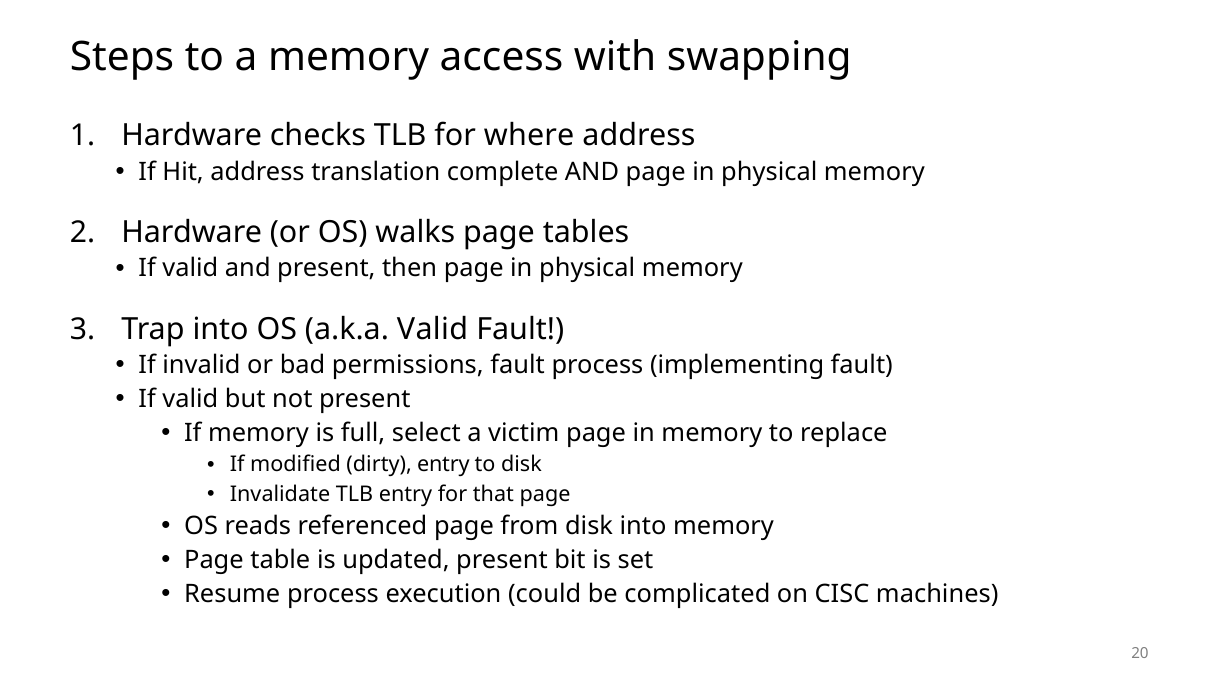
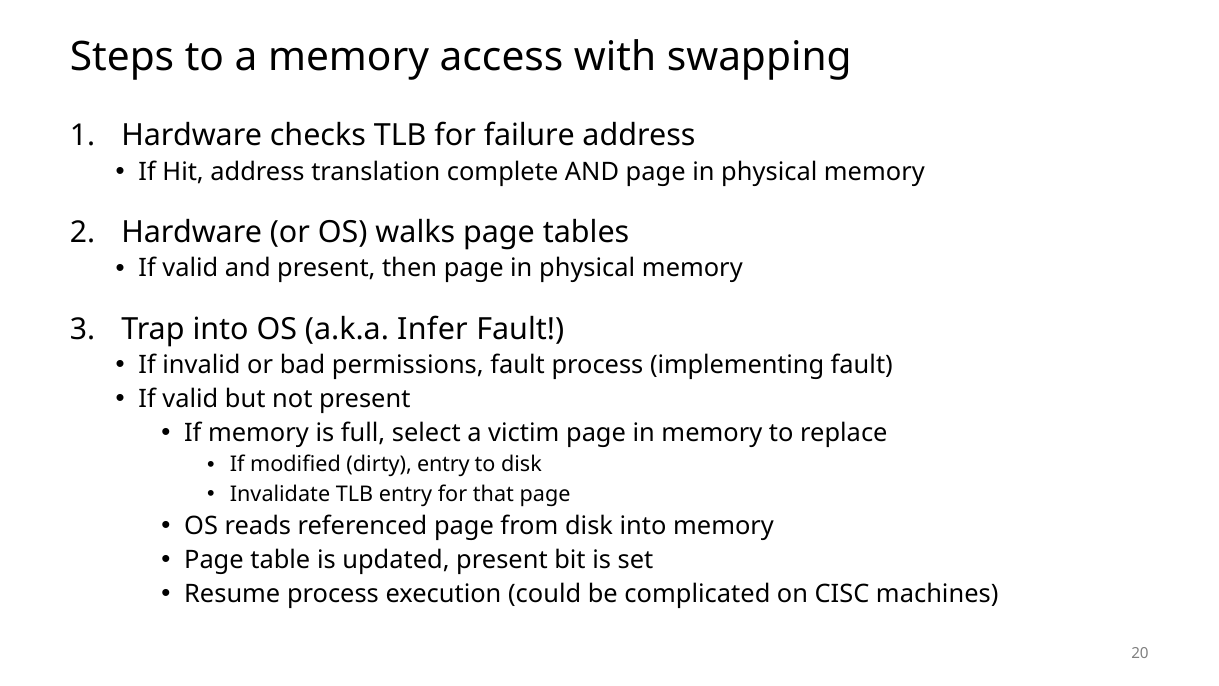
where: where -> failure (529, 135)
a.k.a Valid: Valid -> Infer (433, 329)
